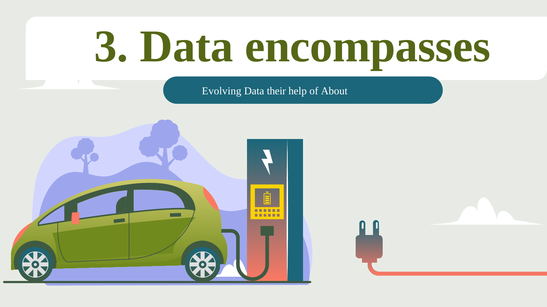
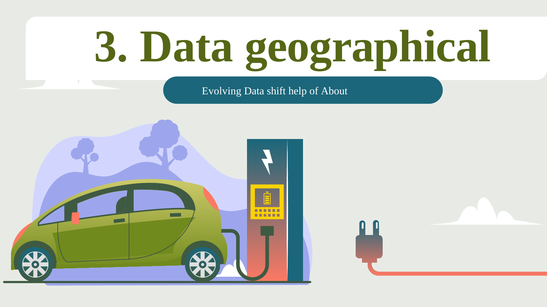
encompasses: encompasses -> geographical (368, 47)
their: their -> shift (276, 91)
